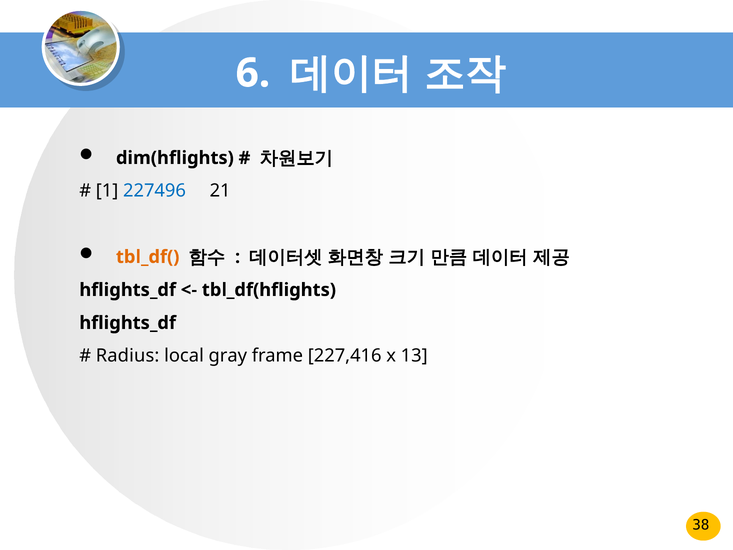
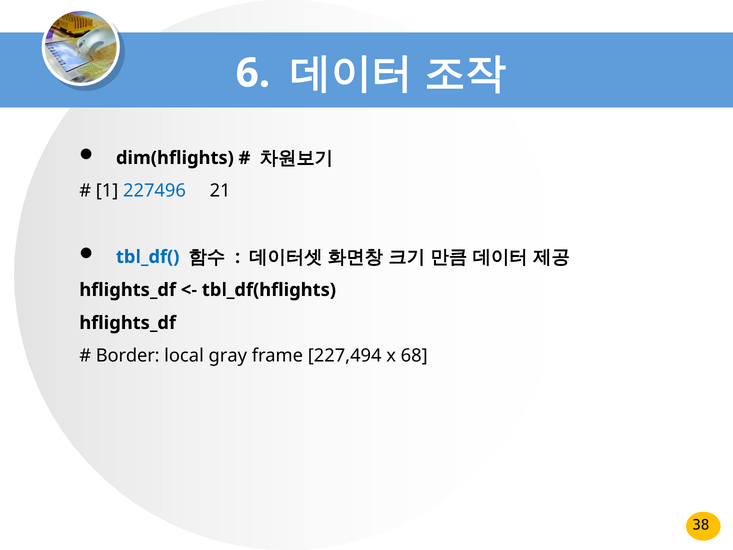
tbl_df( colour: orange -> blue (148, 257)
Radius: Radius -> Border (128, 356)
227,416: 227,416 -> 227,494 (345, 356)
13: 13 -> 68 (414, 356)
